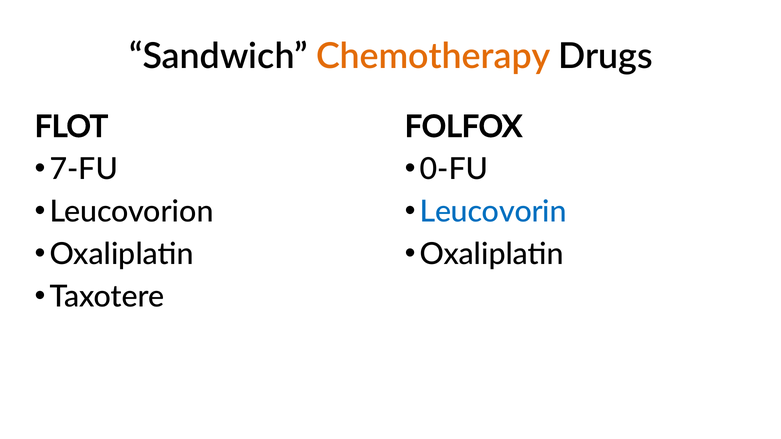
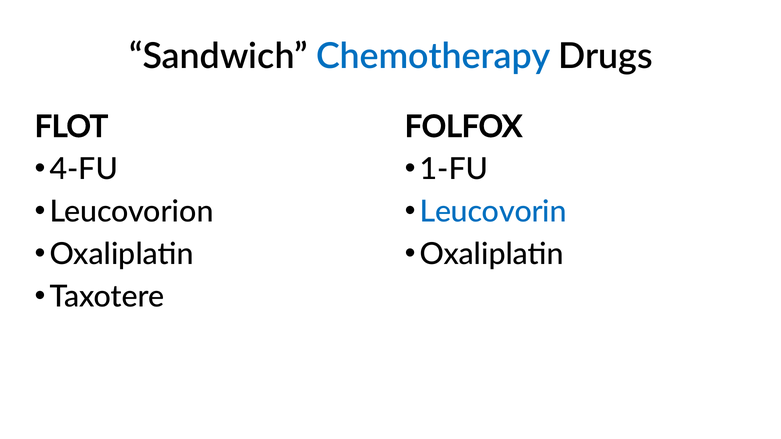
Chemotherapy colour: orange -> blue (433, 57)
7-FU: 7-FU -> 4-FU (84, 169)
0-FU: 0-FU -> 1-FU (454, 169)
